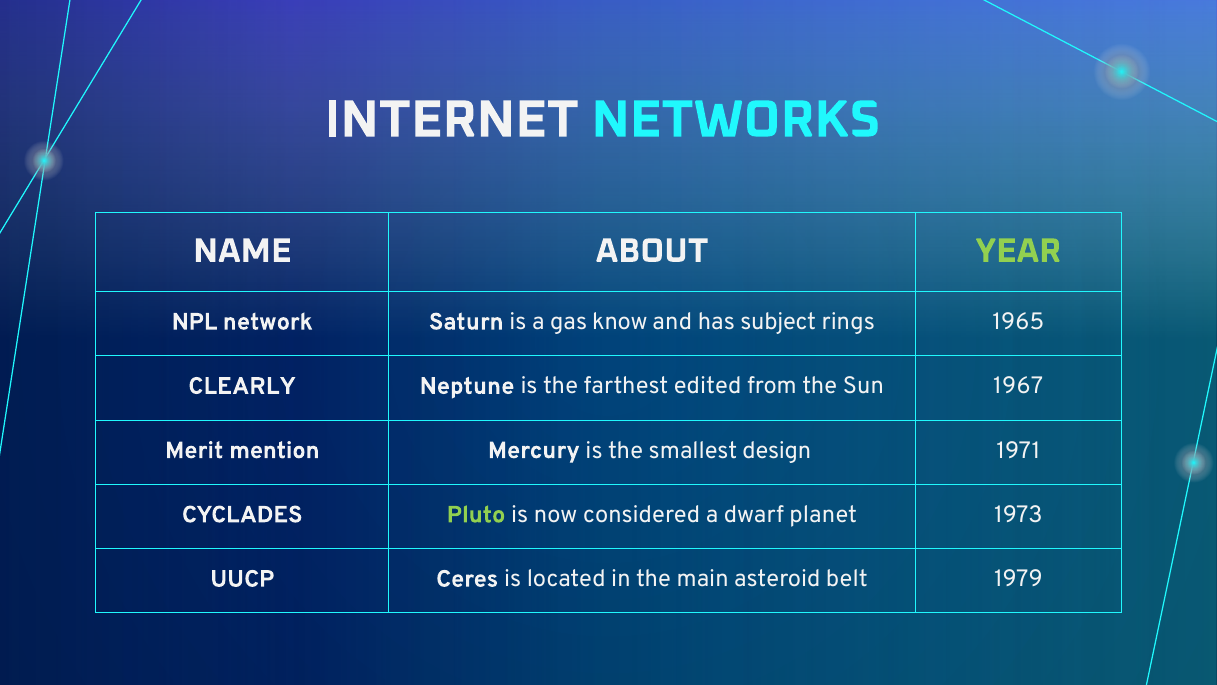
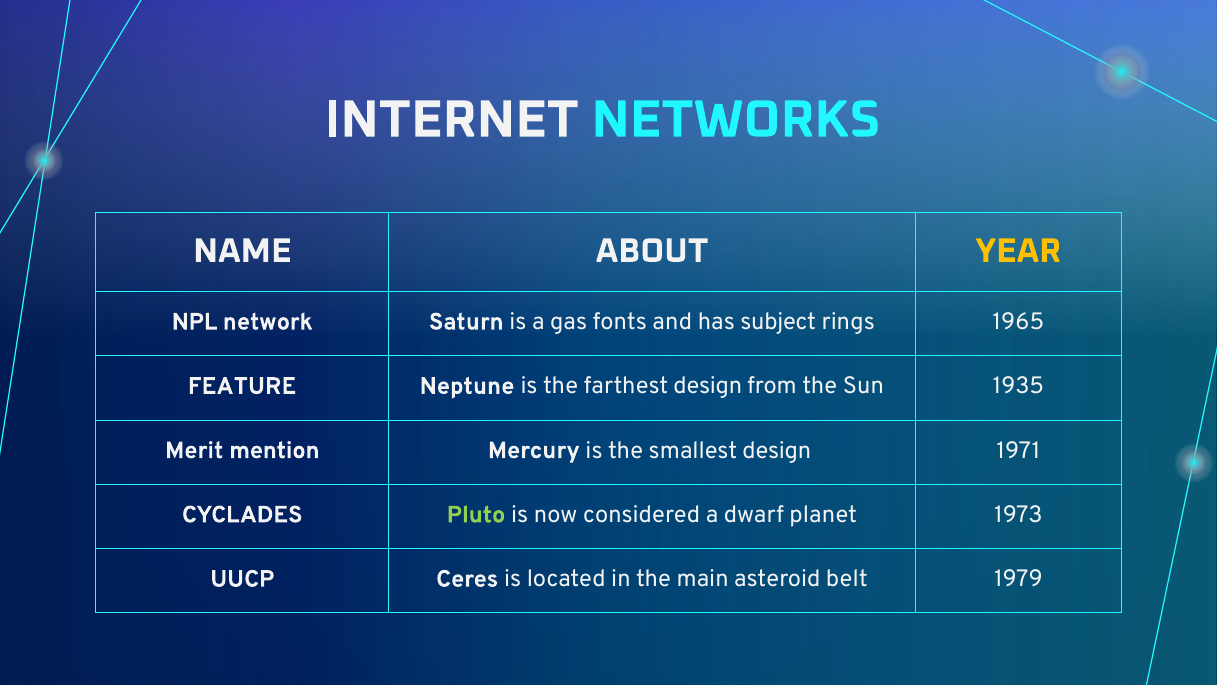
YEAR colour: light green -> yellow (1018, 250)
know: know -> fonts (620, 321)
CLEARLY: CLEARLY -> FEATURE (242, 386)
farthest edited: edited -> design (708, 386)
1967: 1967 -> 1935 (1018, 386)
